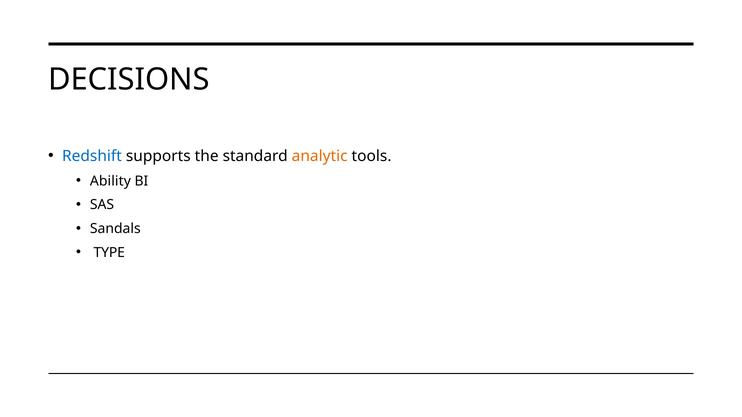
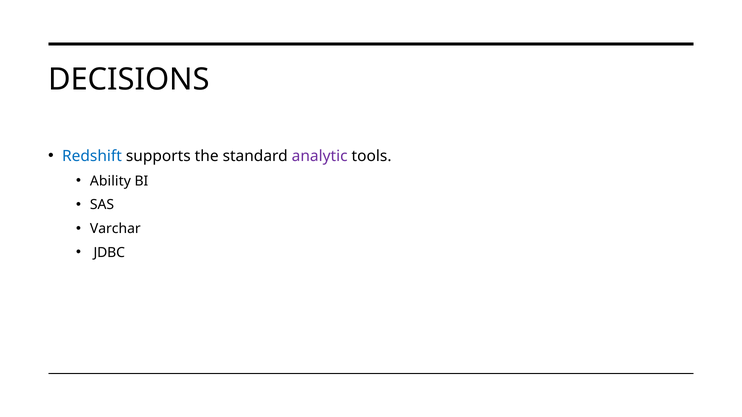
analytic colour: orange -> purple (320, 156)
Sandals: Sandals -> Varchar (115, 229)
TYPE: TYPE -> JDBC (109, 253)
